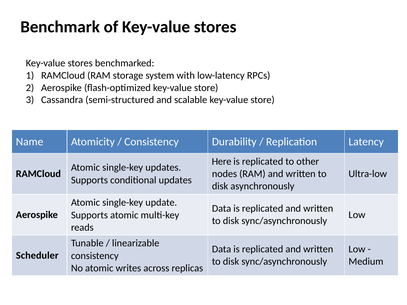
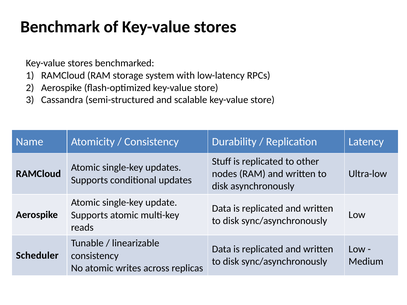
Here: Here -> Stuff (222, 162)
